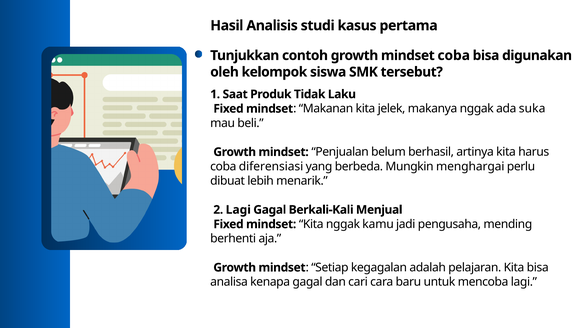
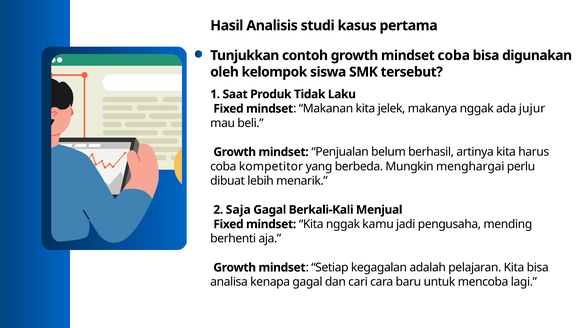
suka: suka -> jujur (532, 109)
diferensiasi: diferensiasi -> kompetitor (271, 166)
2 Lagi: Lagi -> Saja (238, 210)
